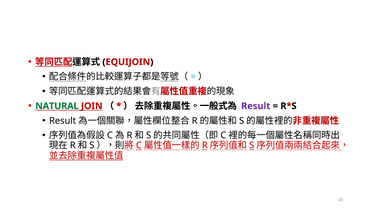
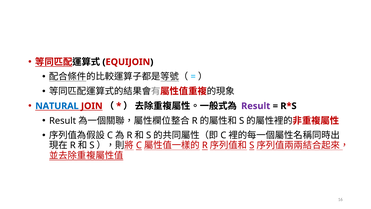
NATURAL colour: green -> blue (57, 106)
